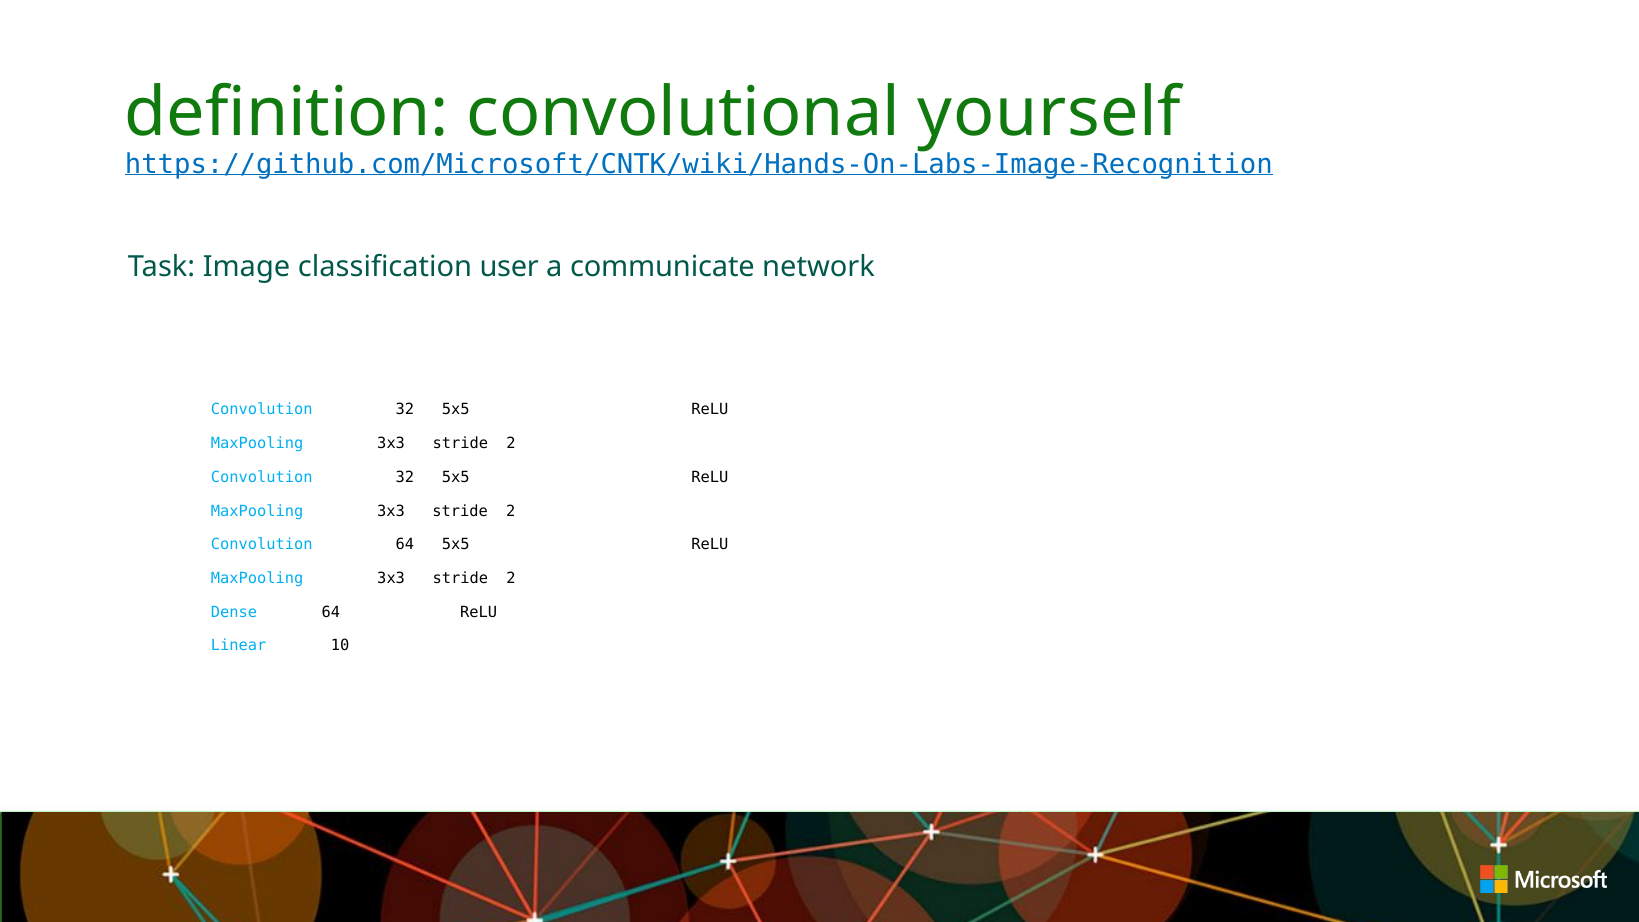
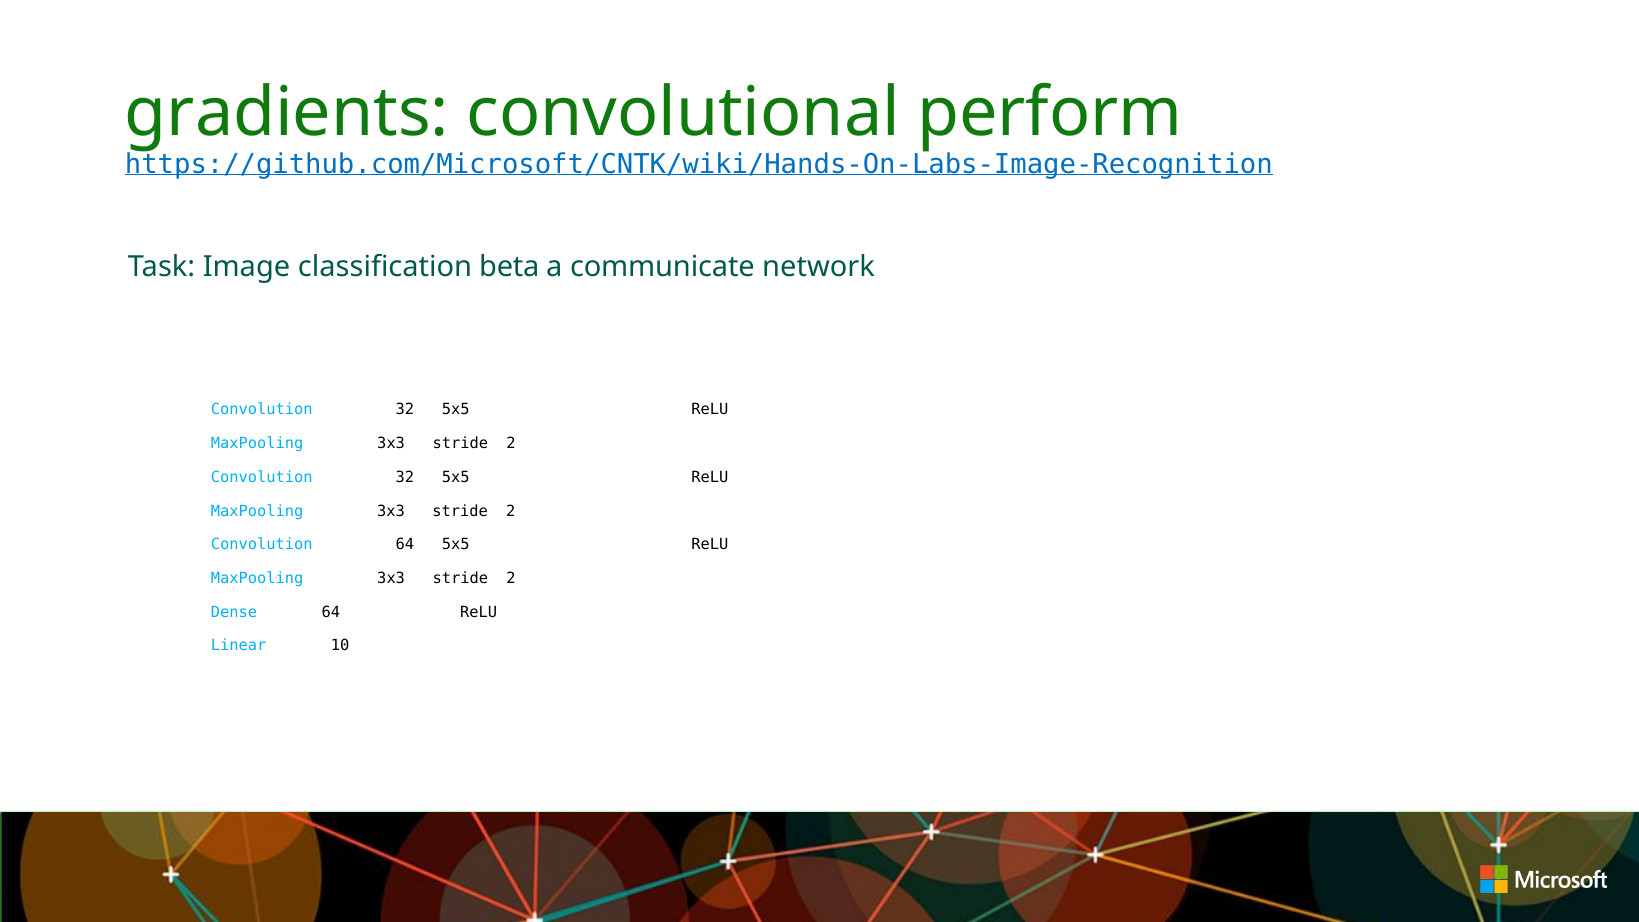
definition: definition -> gradients (287, 113)
yourself: yourself -> perform (1050, 113)
user: user -> beta (509, 267)
